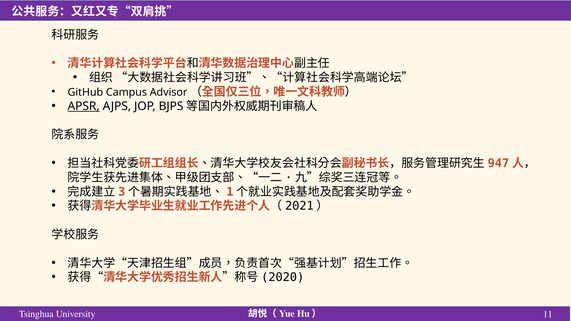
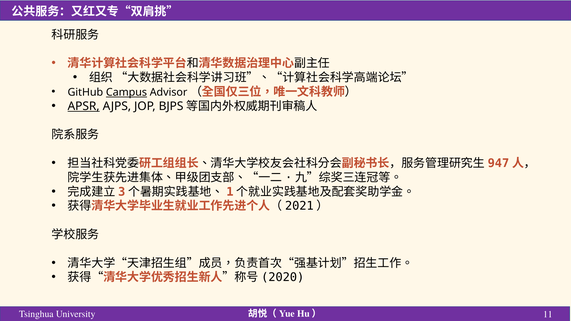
Campus underline: none -> present (126, 92)
